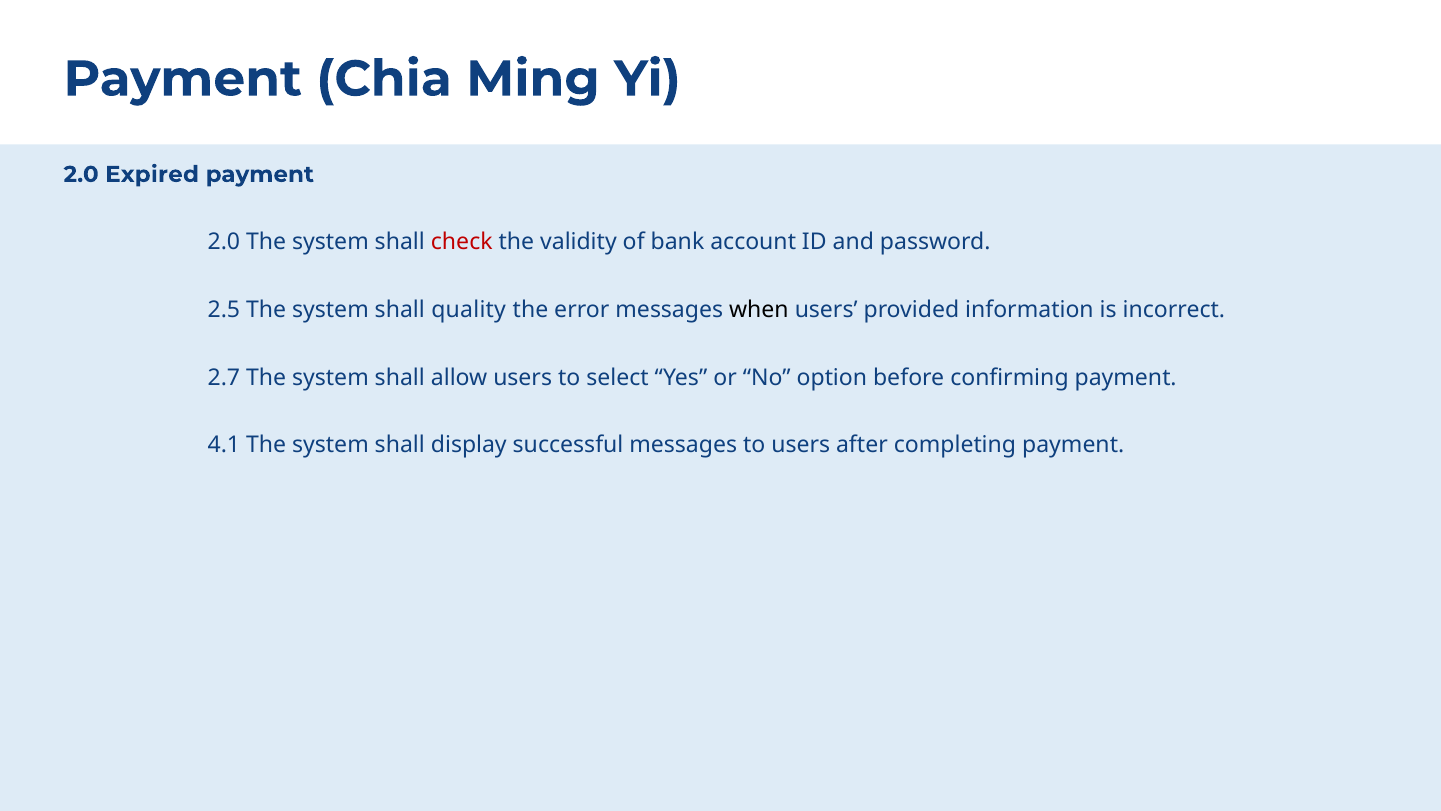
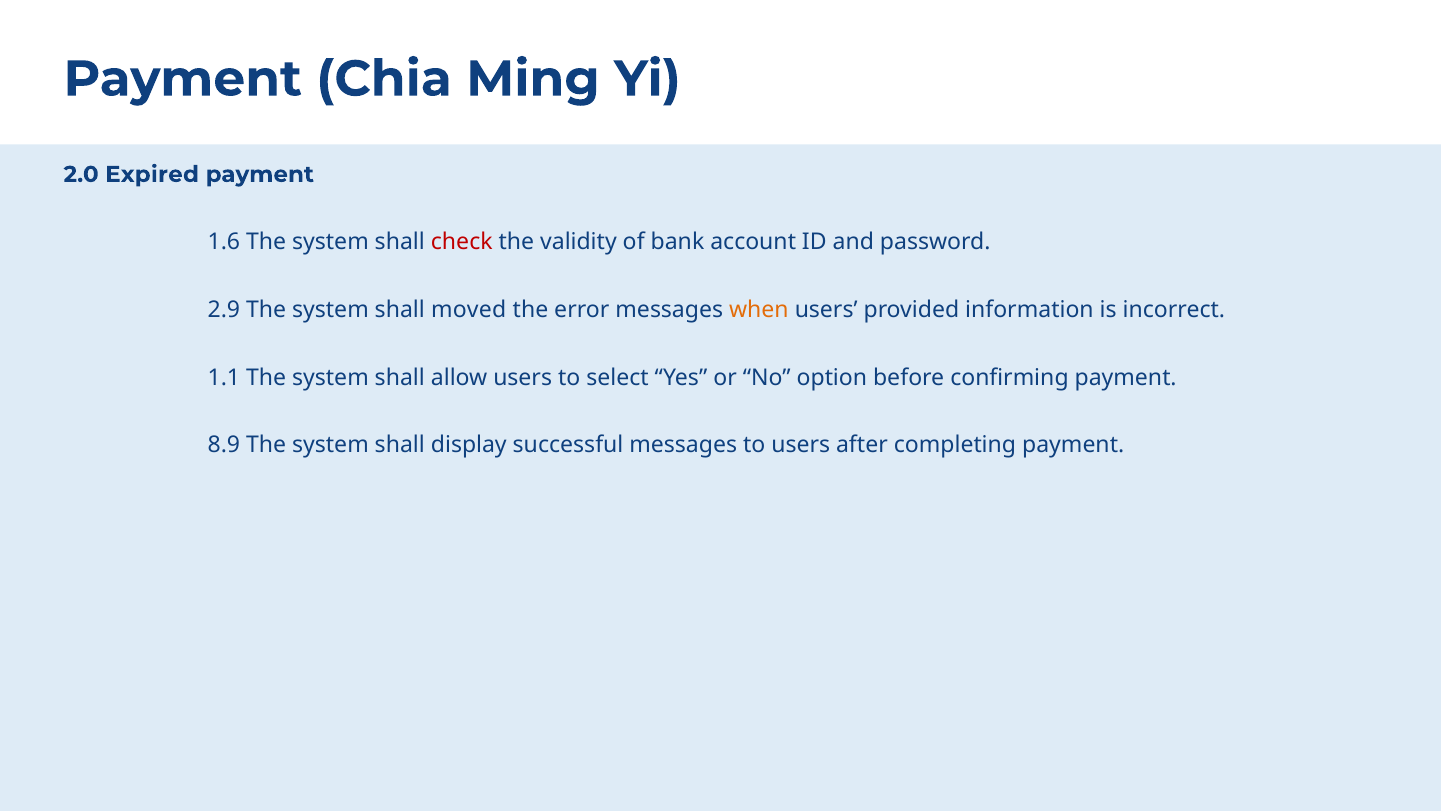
2.0: 2.0 -> 1.6 (224, 242)
2.5: 2.5 -> 2.9 (224, 310)
quality: quality -> moved (469, 310)
when colour: black -> orange (759, 310)
2.7: 2.7 -> 1.1 (224, 377)
4.1: 4.1 -> 8.9 (224, 445)
